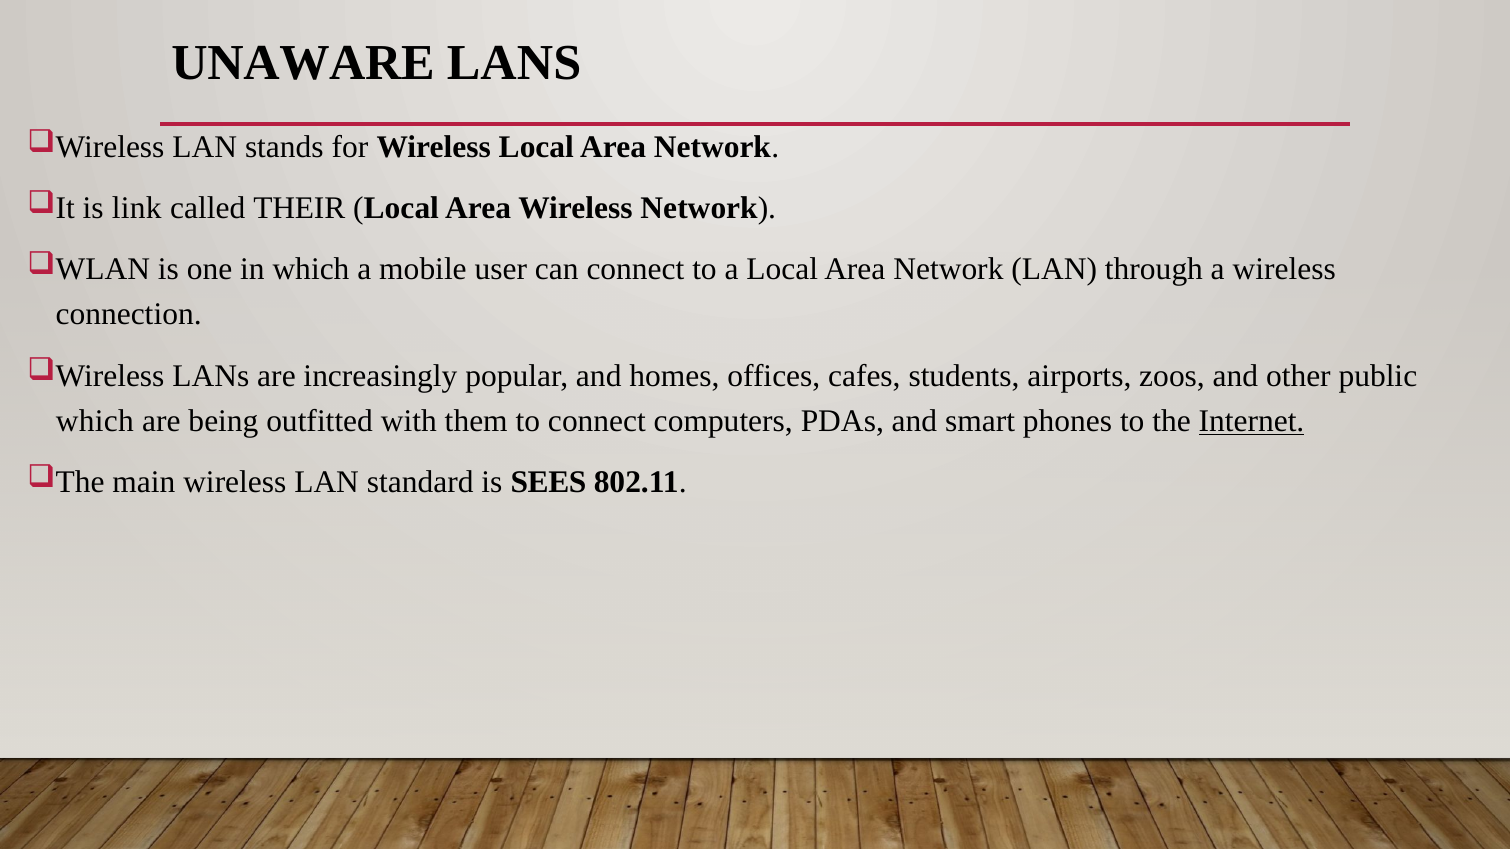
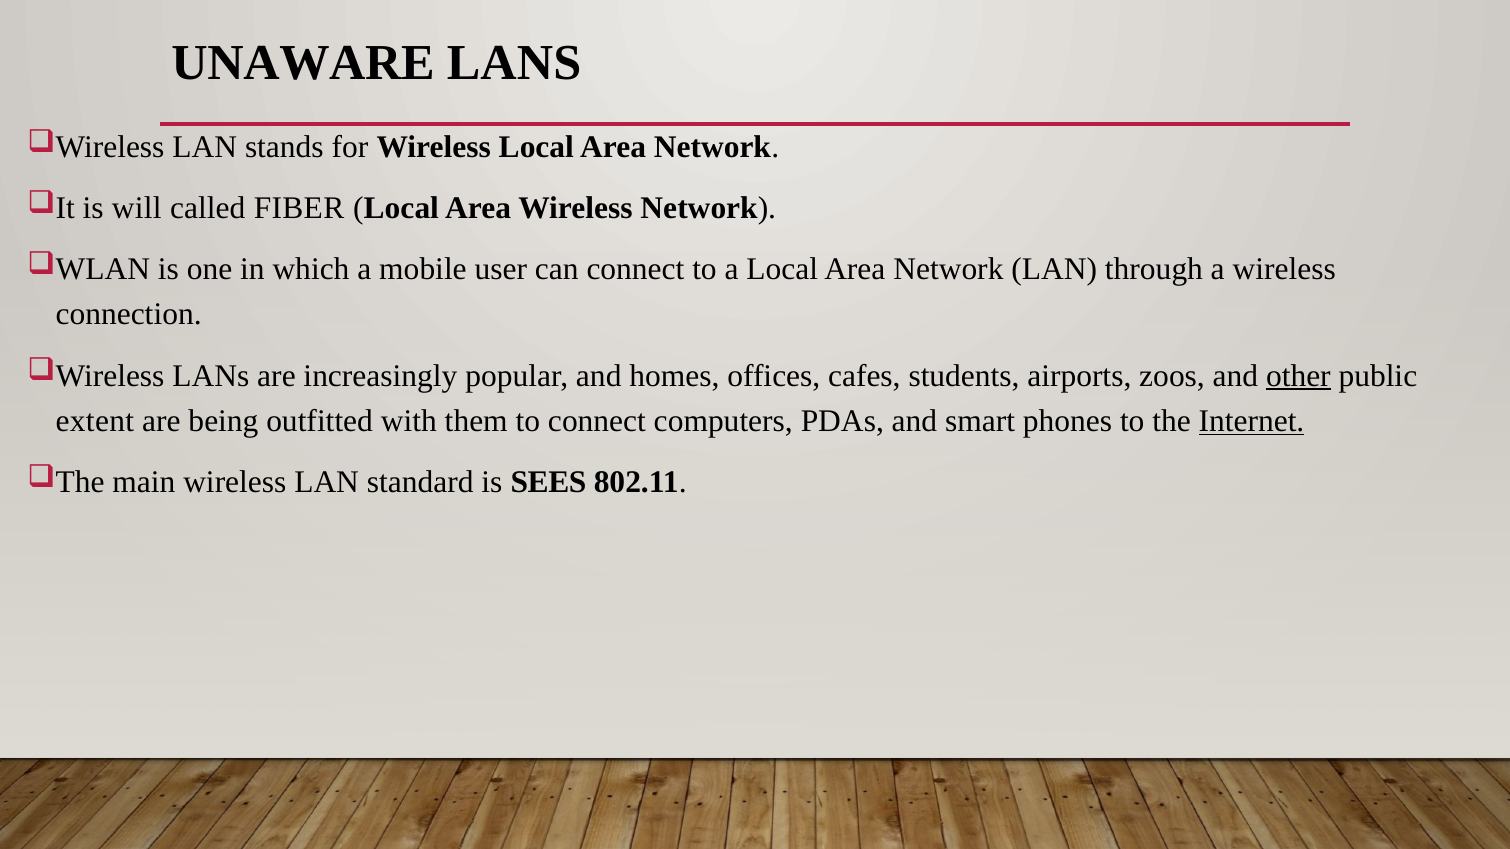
link: link -> will (137, 208)
THEIR: THEIR -> FIBER (299, 208)
other underline: none -> present (1298, 376)
which: which -> extent (95, 421)
